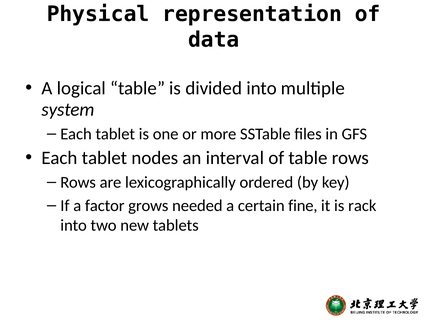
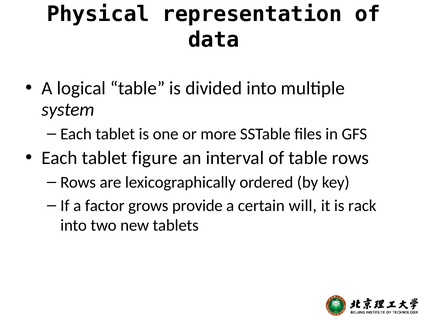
nodes: nodes -> figure (155, 158)
needed: needed -> provide (197, 206)
fine: fine -> will (303, 206)
